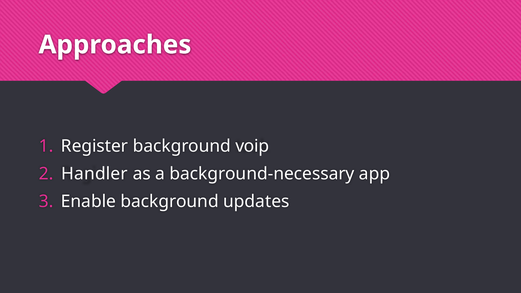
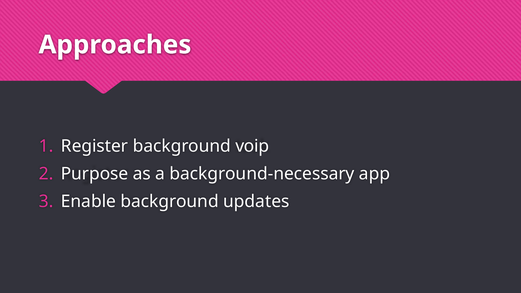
Handler: Handler -> Purpose (95, 174)
